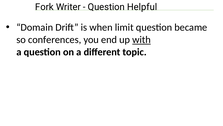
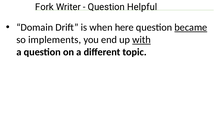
limit: limit -> here (124, 27)
became underline: none -> present (191, 27)
conferences: conferences -> implements (55, 40)
